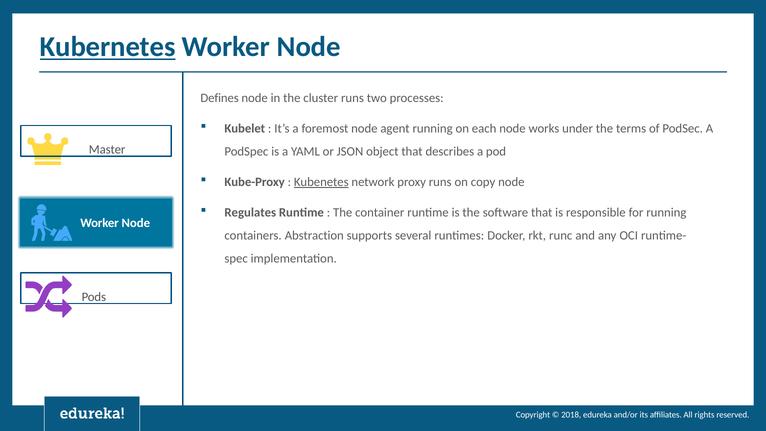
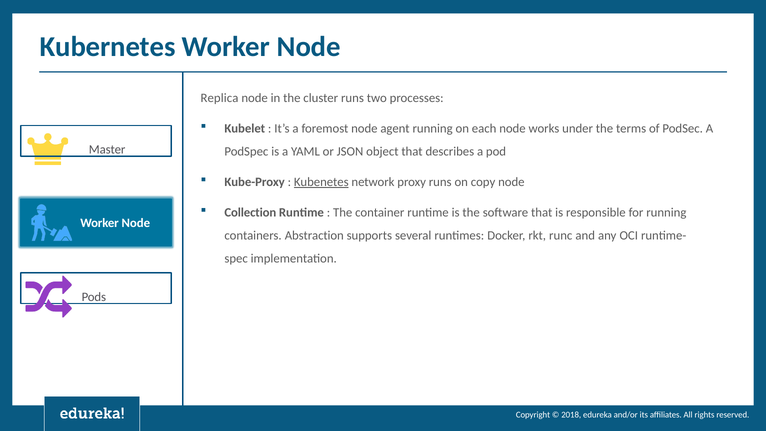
Kubernetes underline: present -> none (108, 47)
Defines: Defines -> Replica (219, 98)
Regulates: Regulates -> Collection (250, 212)
